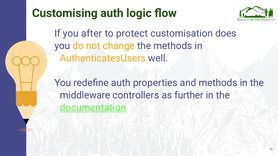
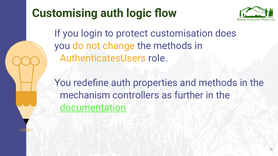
after: after -> login (92, 34)
well: well -> role (158, 58)
middleware: middleware -> mechanism (85, 96)
